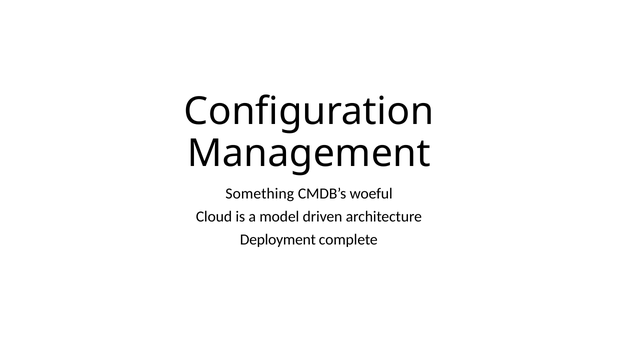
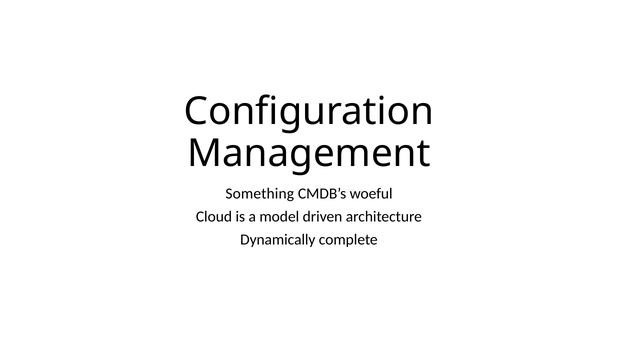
Deployment: Deployment -> Dynamically (278, 240)
